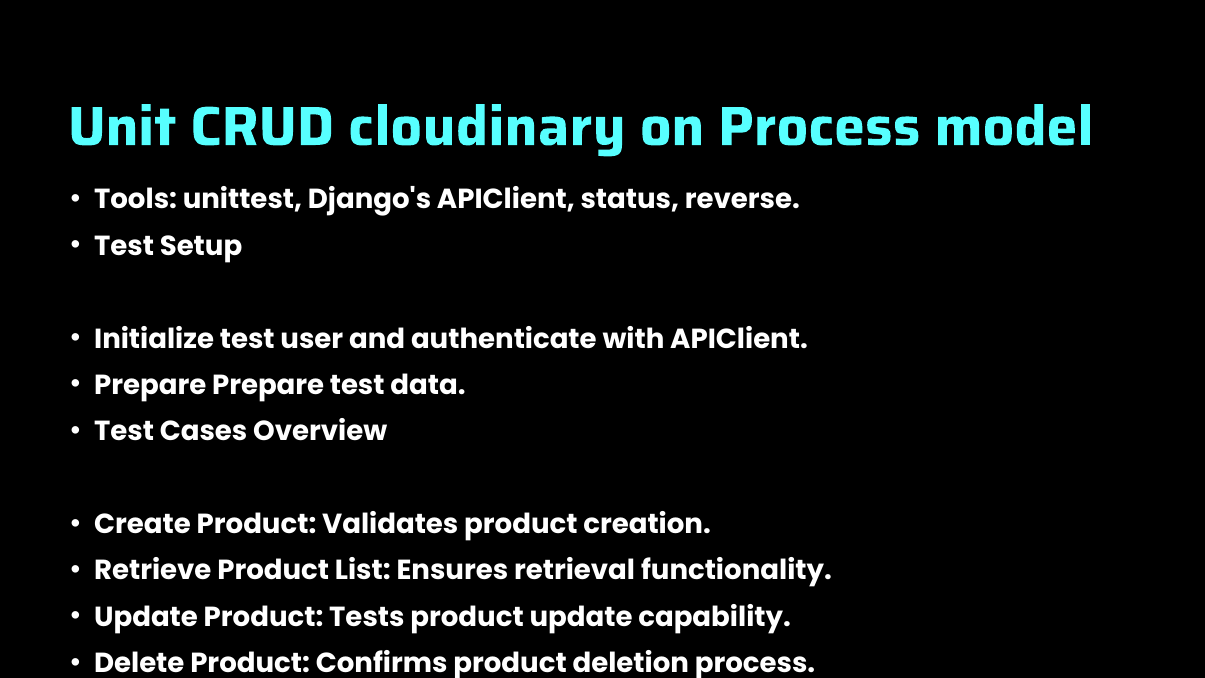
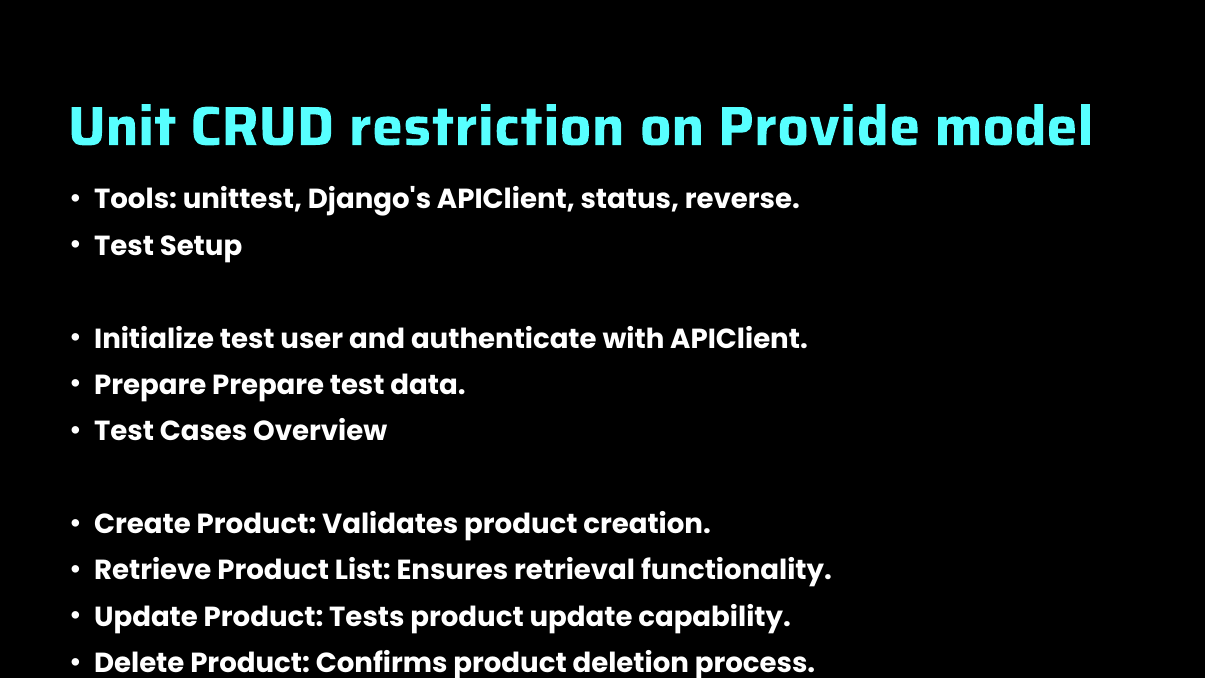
cloudinary: cloudinary -> restriction (487, 127)
on Process: Process -> Provide (819, 127)
